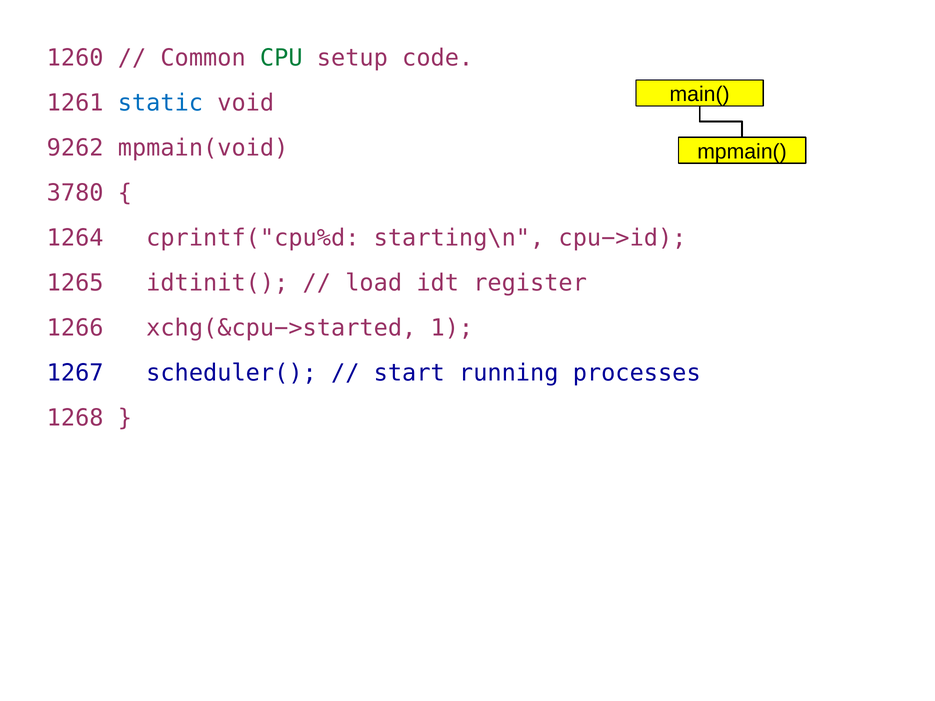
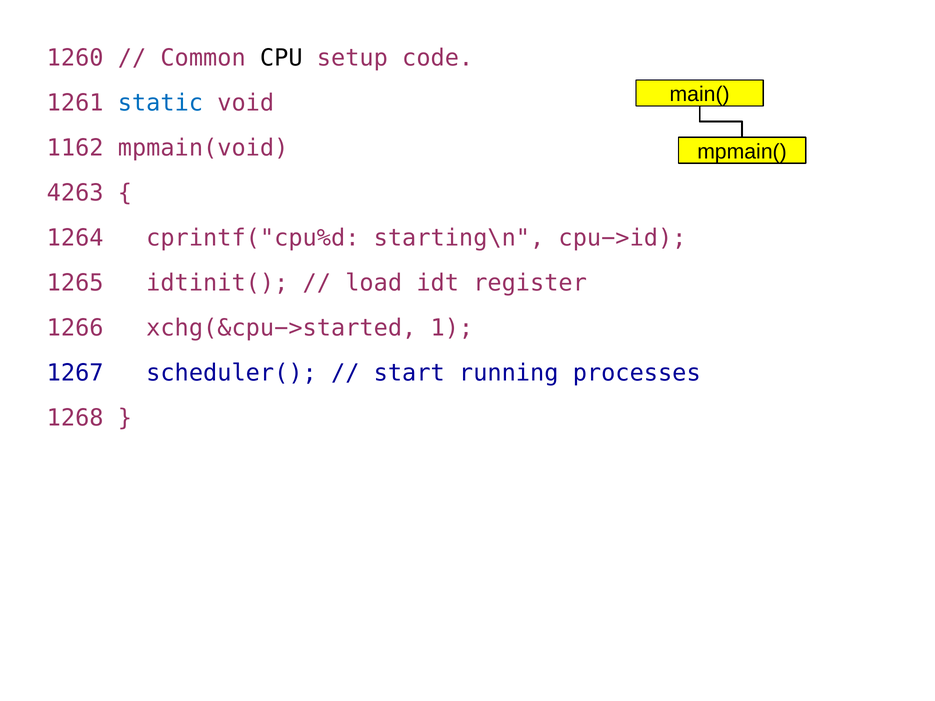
CPU colour: green -> black (281, 58)
9262: 9262 -> 1162 (75, 148)
3780: 3780 -> 4263 (75, 193)
